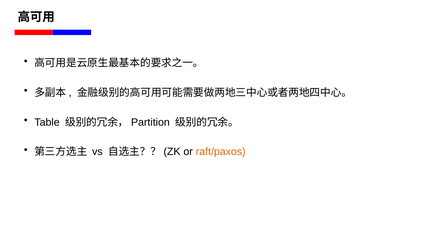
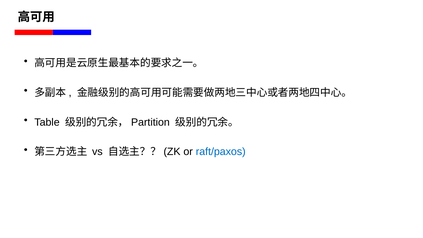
raft/paxos colour: orange -> blue (221, 152)
